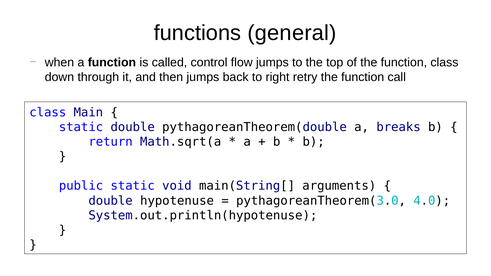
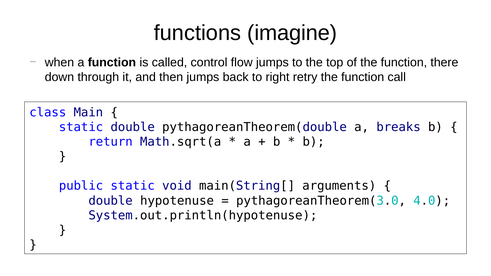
general: general -> imagine (292, 33)
function class: class -> there (444, 62)
